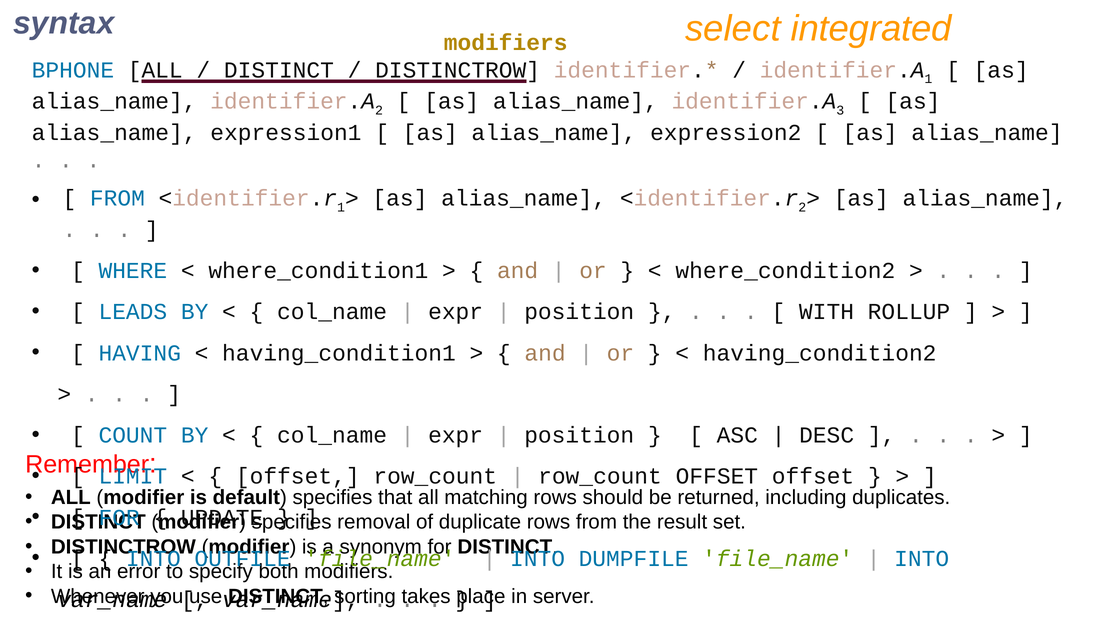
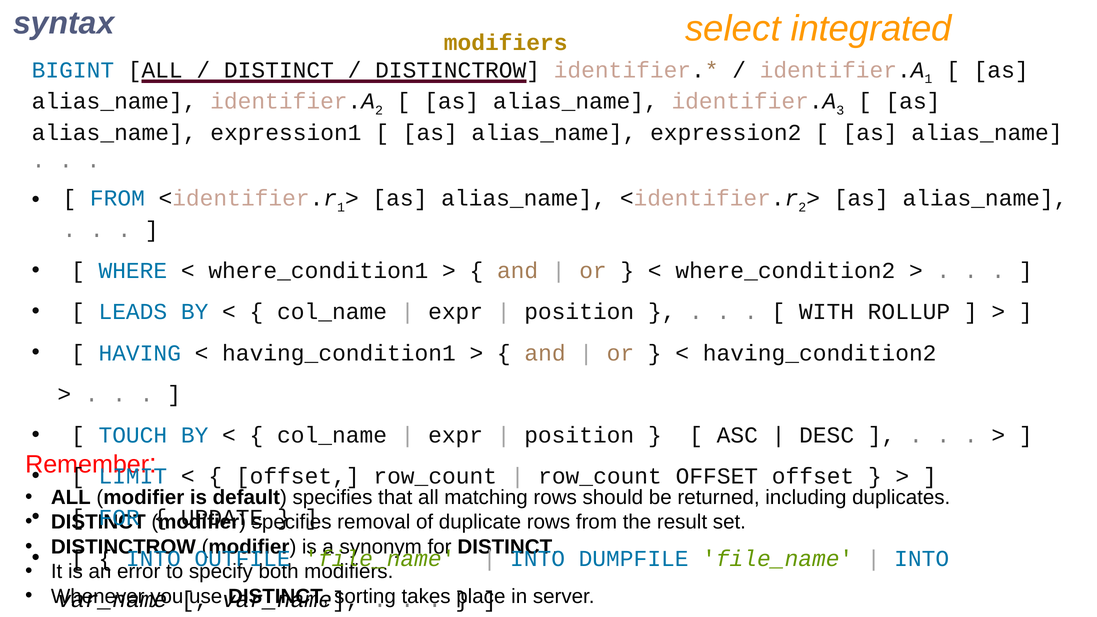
BPHONE: BPHONE -> BIGINT (73, 70)
COUNT: COUNT -> TOUCH (133, 435)
